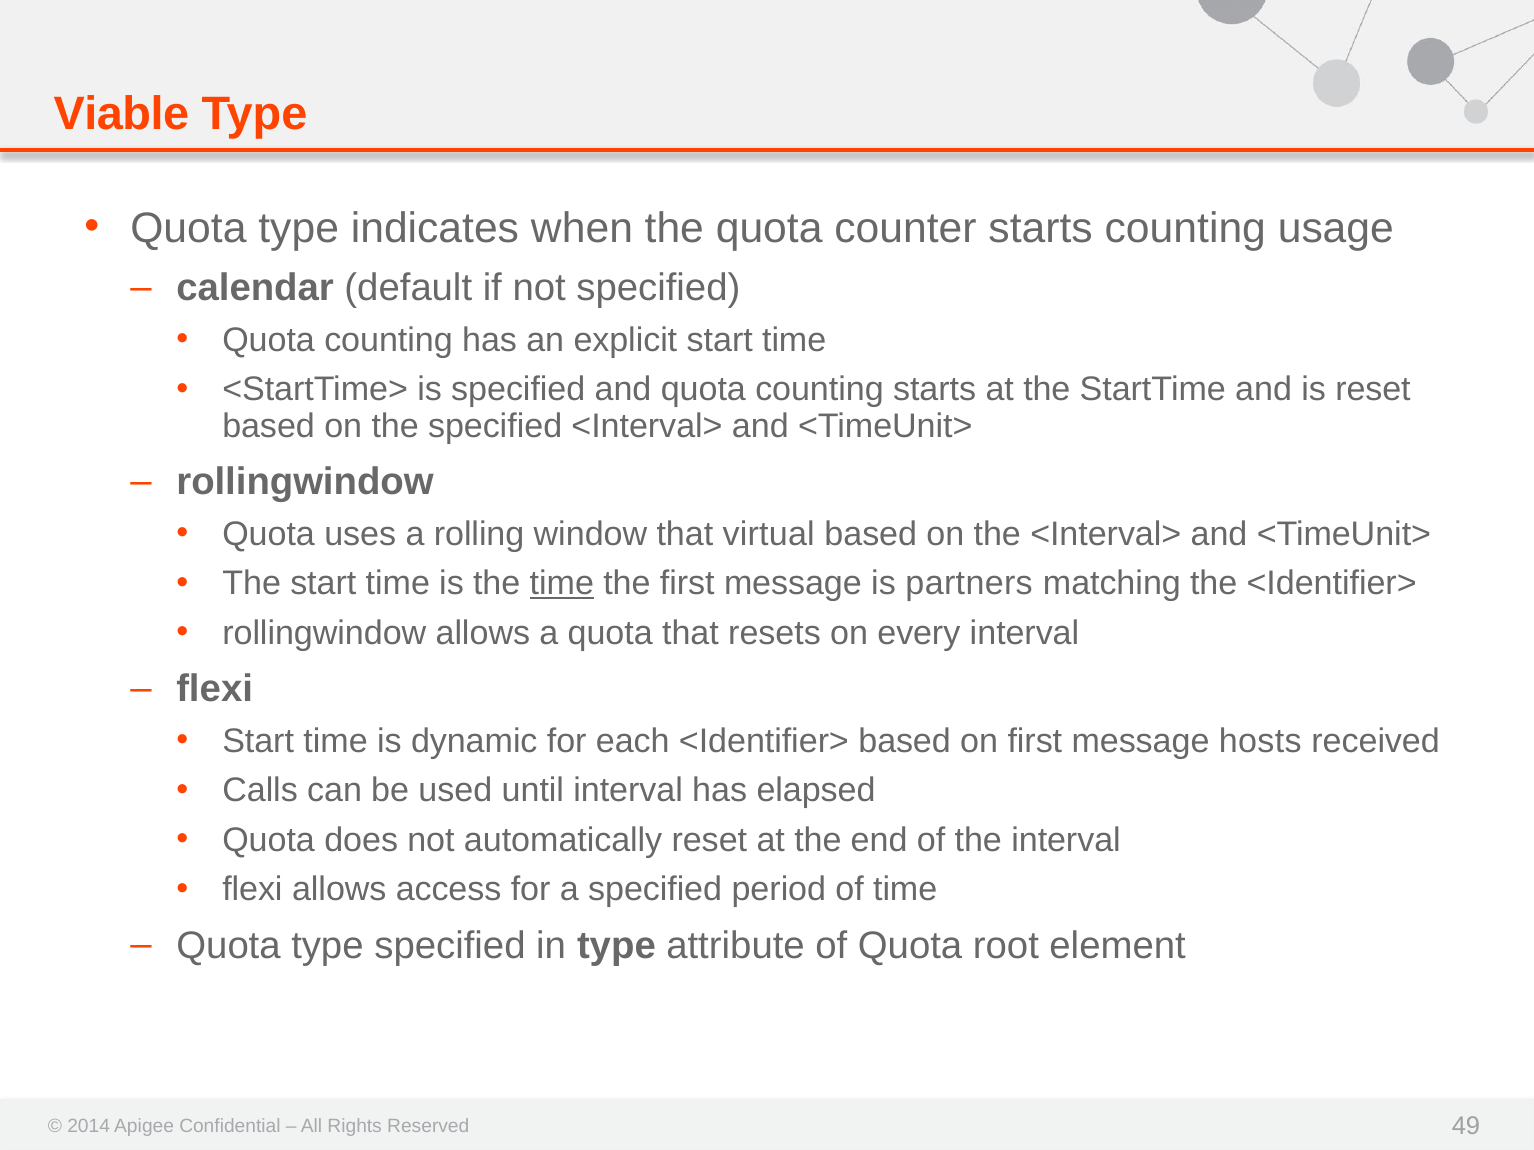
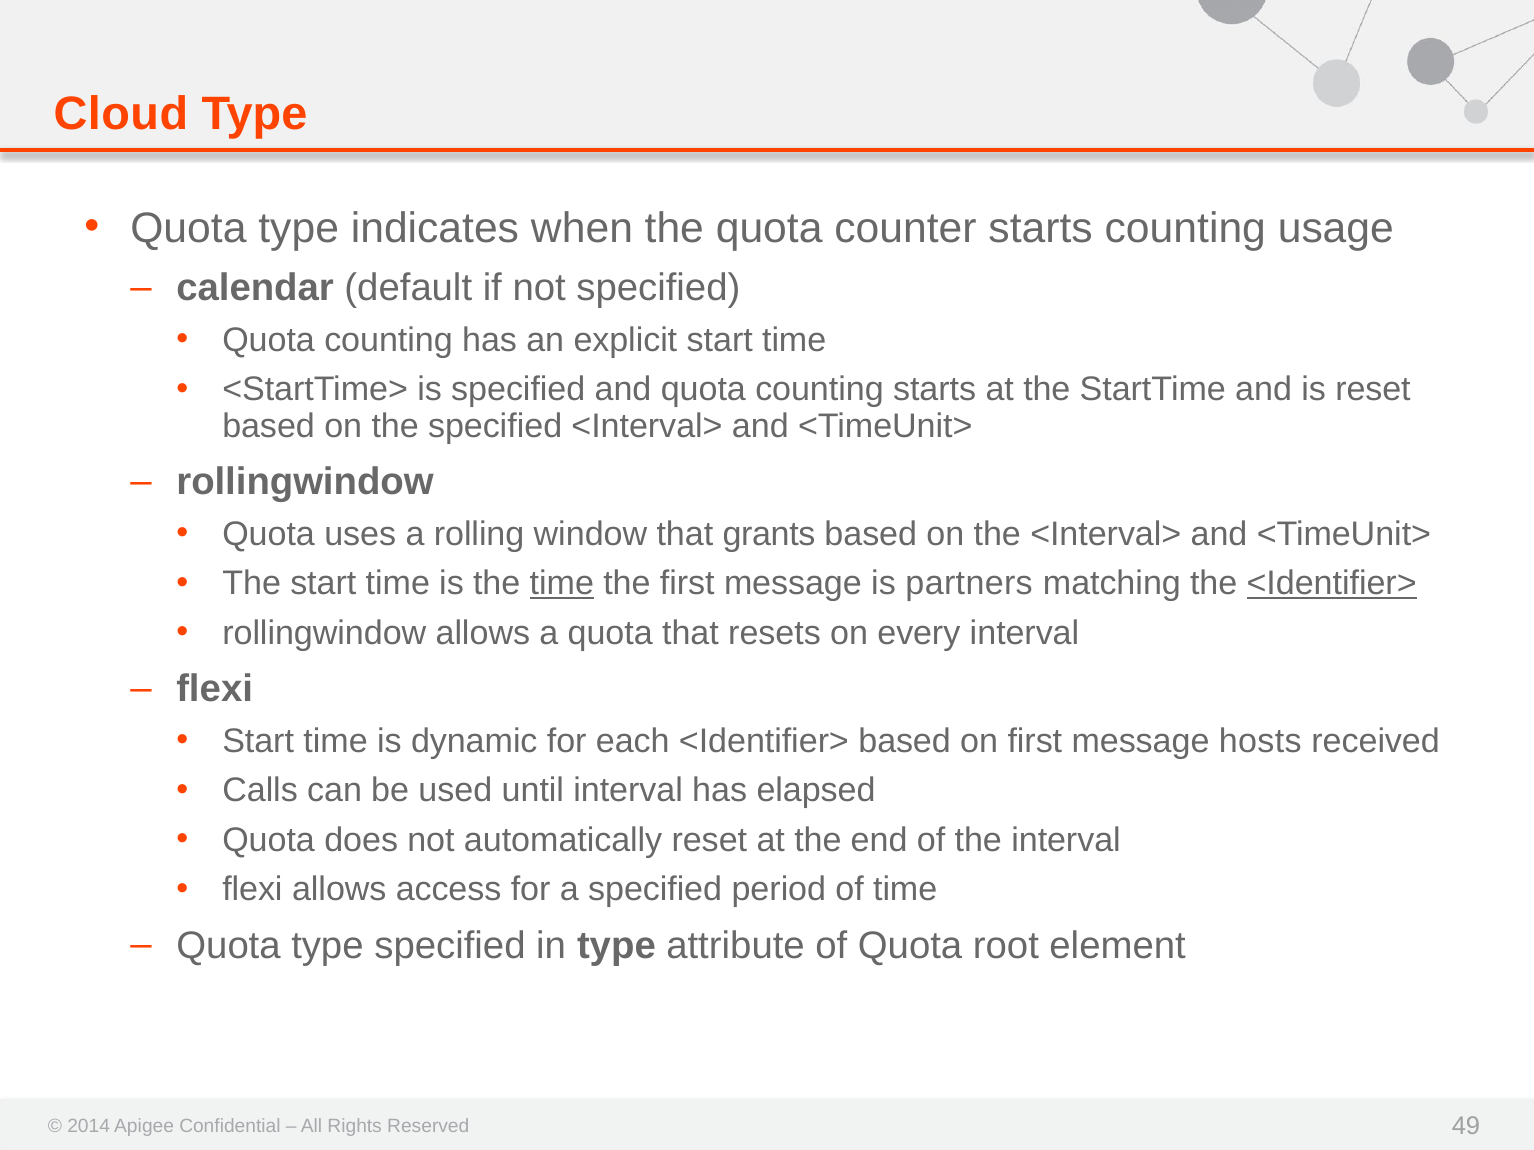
Viable: Viable -> Cloud (121, 114)
virtual: virtual -> grants (769, 534)
<Identifier> underline: none -> present (1332, 584)
